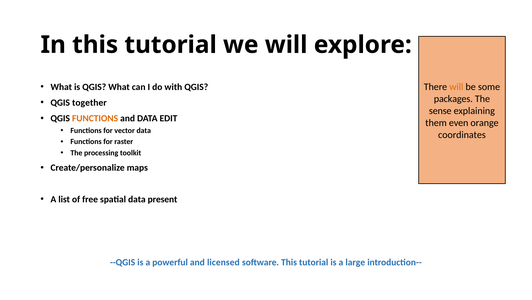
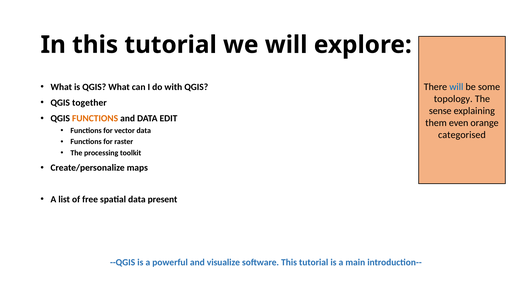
will colour: orange -> blue (456, 87)
packages: packages -> topology (453, 99)
coordinates: coordinates -> categorised (462, 134)
licensed: licensed -> visualize (223, 262)
large: large -> main (355, 262)
